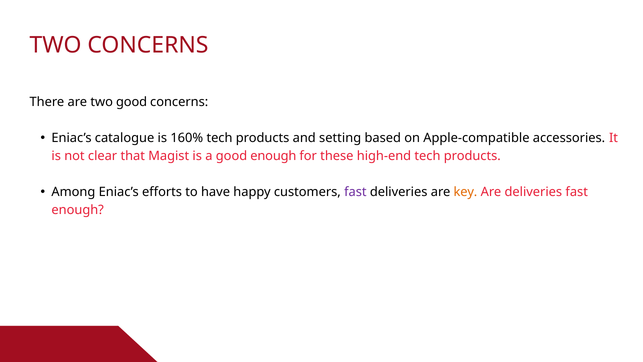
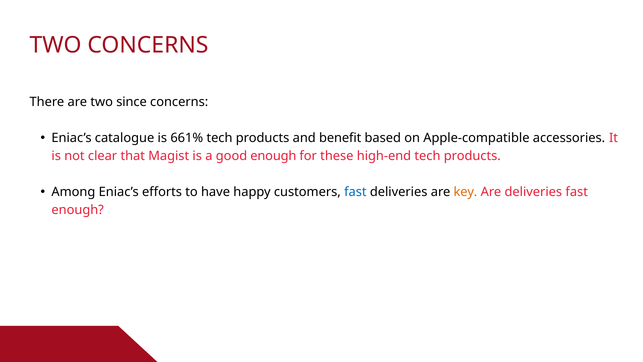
two good: good -> since (132, 102)
160%: 160% -> 661% (187, 138)
setting: setting -> benefit (340, 138)
fast colour: purple -> blue (355, 192)
